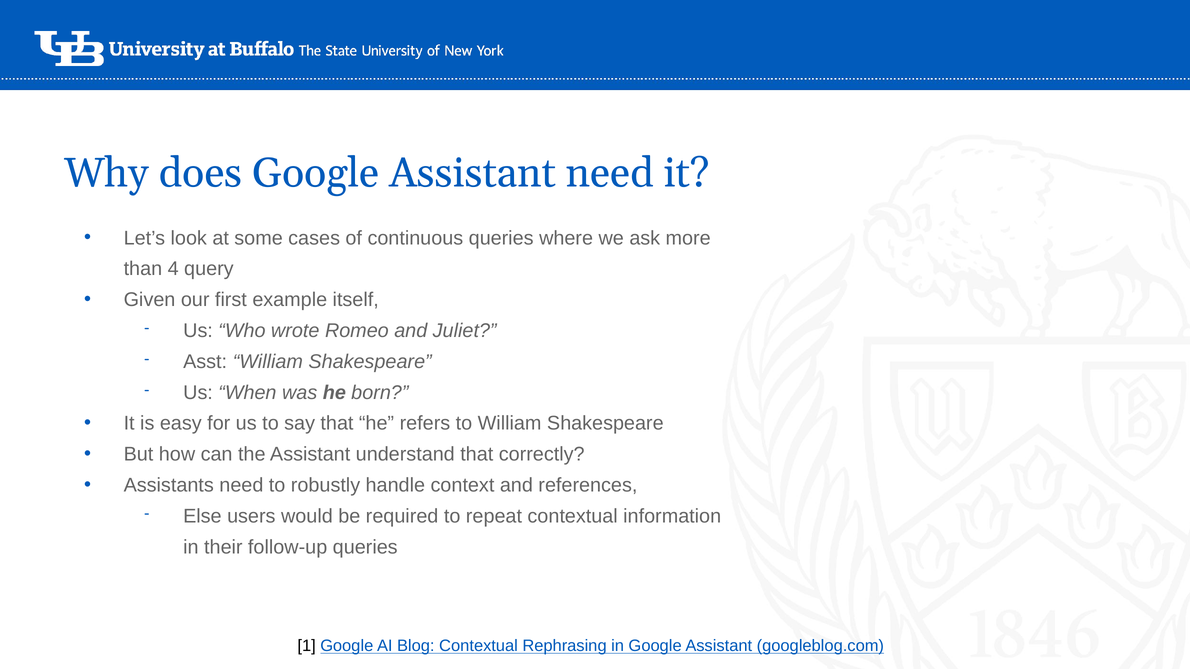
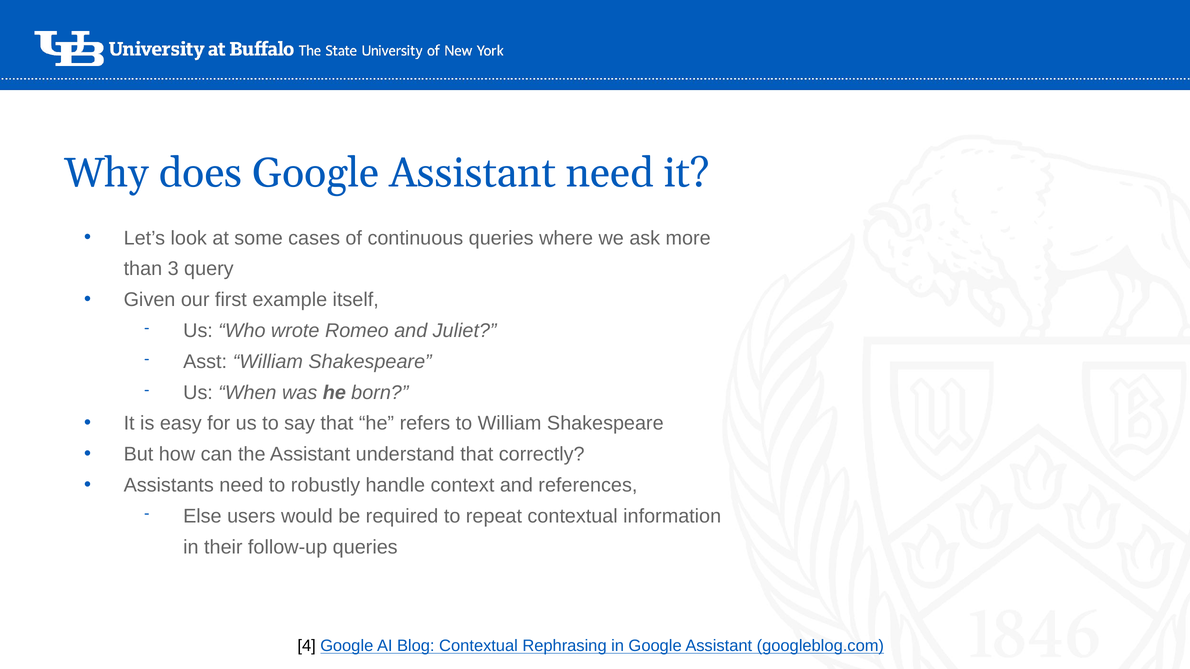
4: 4 -> 3 (173, 269)
1: 1 -> 4 (307, 646)
